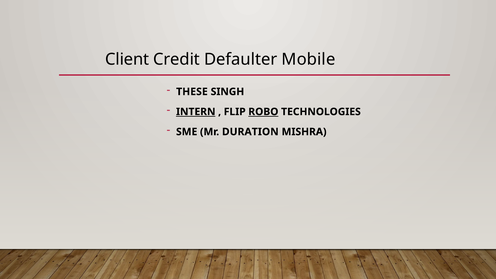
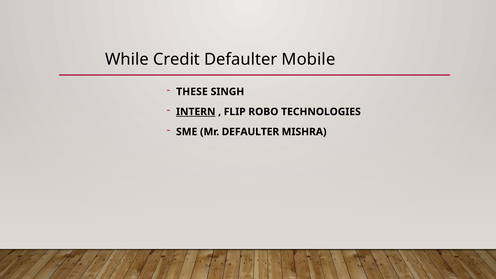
Client: Client -> While (127, 59)
ROBO underline: present -> none (263, 112)
Mr DURATION: DURATION -> DEFAULTER (250, 132)
